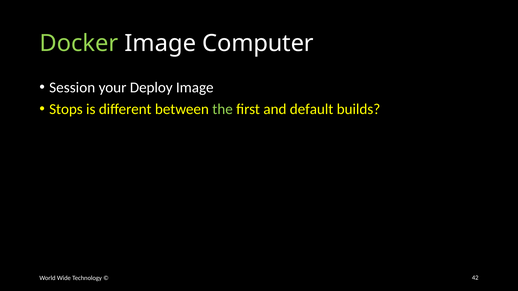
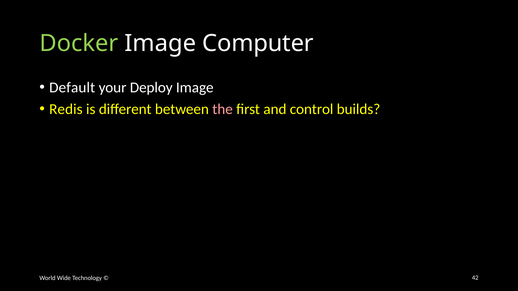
Session: Session -> Default (72, 88)
Stops: Stops -> Redis (66, 109)
the colour: light green -> pink (223, 109)
default: default -> control (312, 109)
